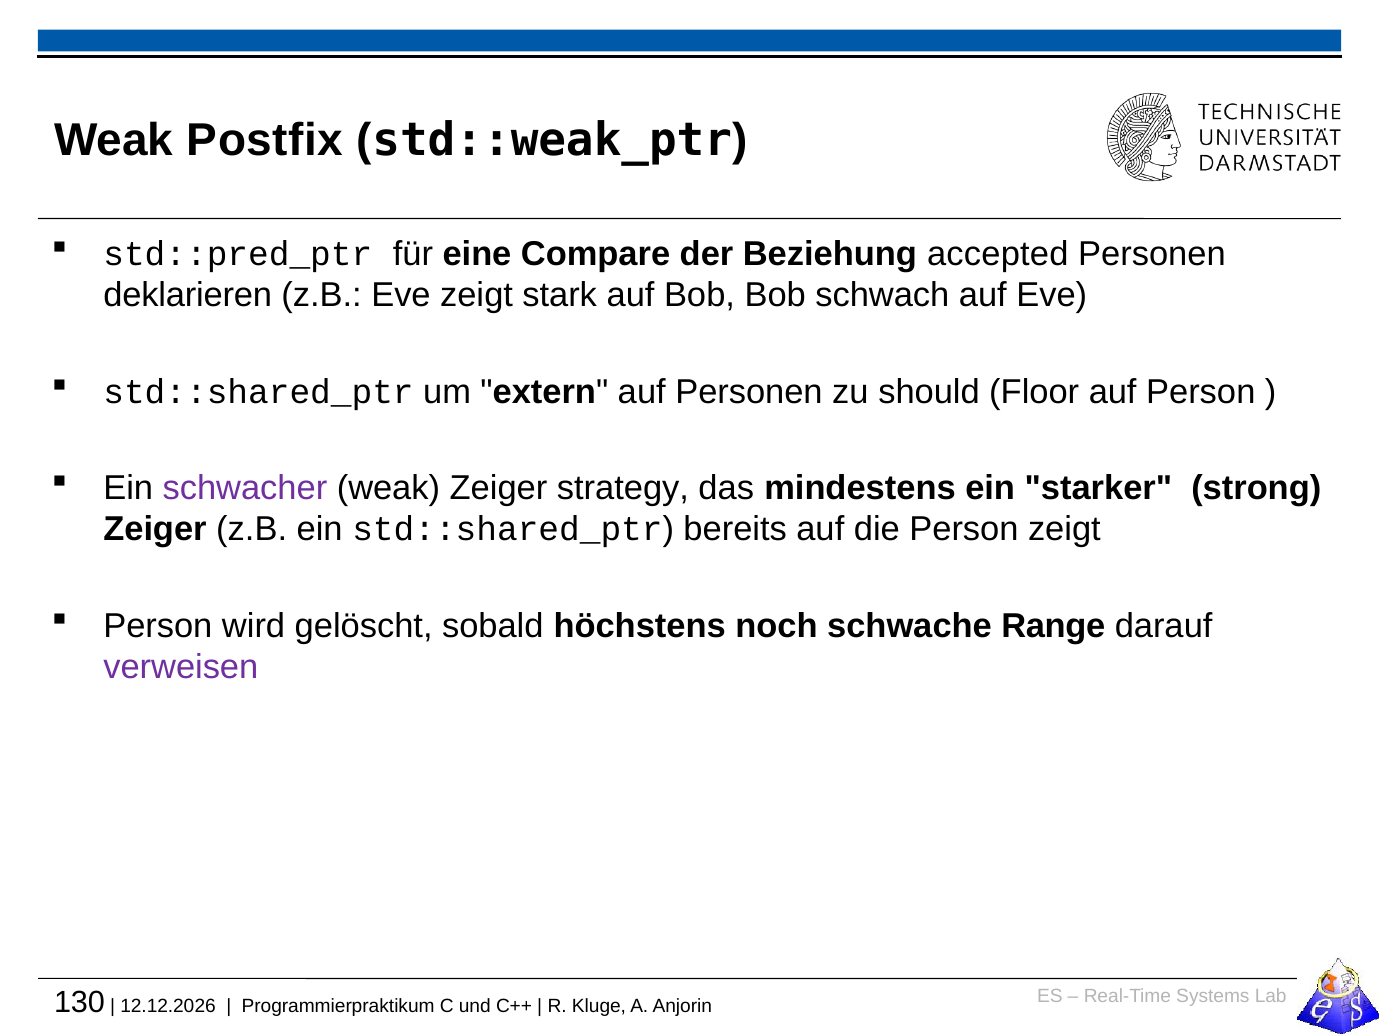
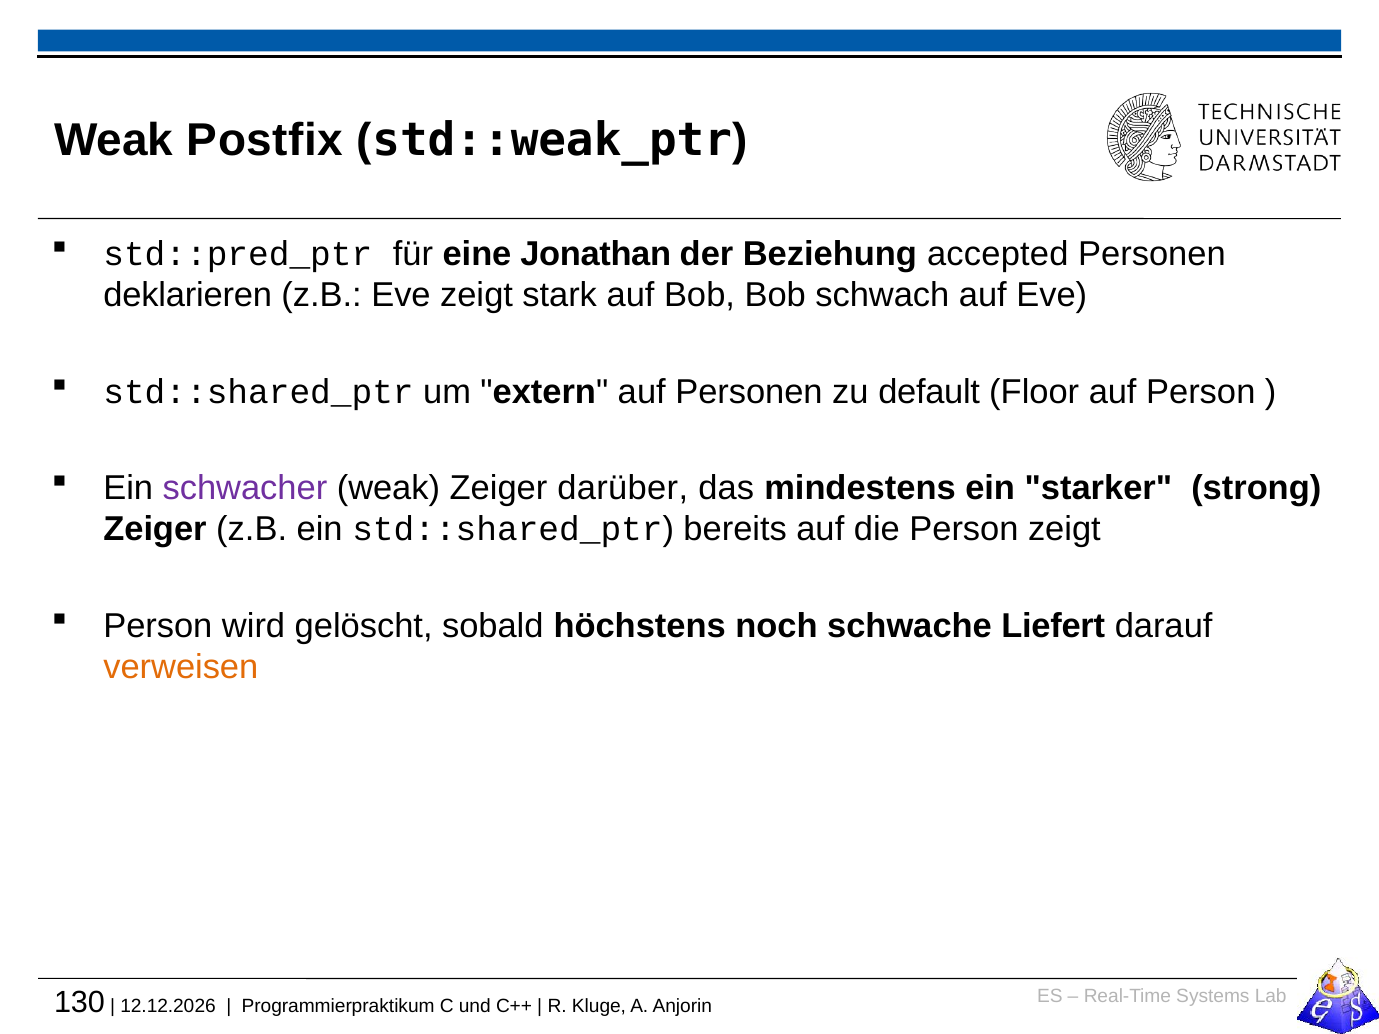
Compare: Compare -> Jonathan (596, 254)
should: should -> default (929, 392)
strategy: strategy -> darüber (623, 488)
Range: Range -> Liefert (1053, 626)
verweisen colour: purple -> orange (181, 668)
